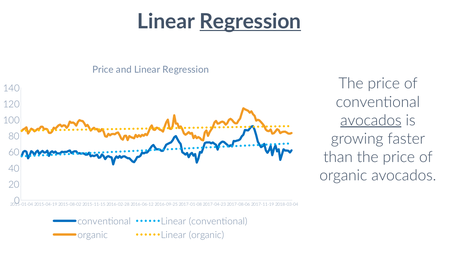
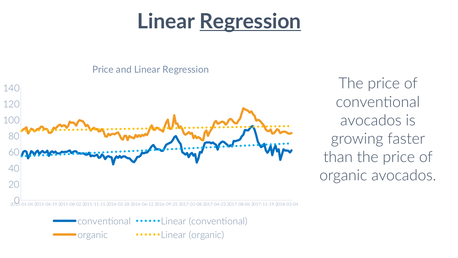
avocados underline: present -> none (371, 120)
